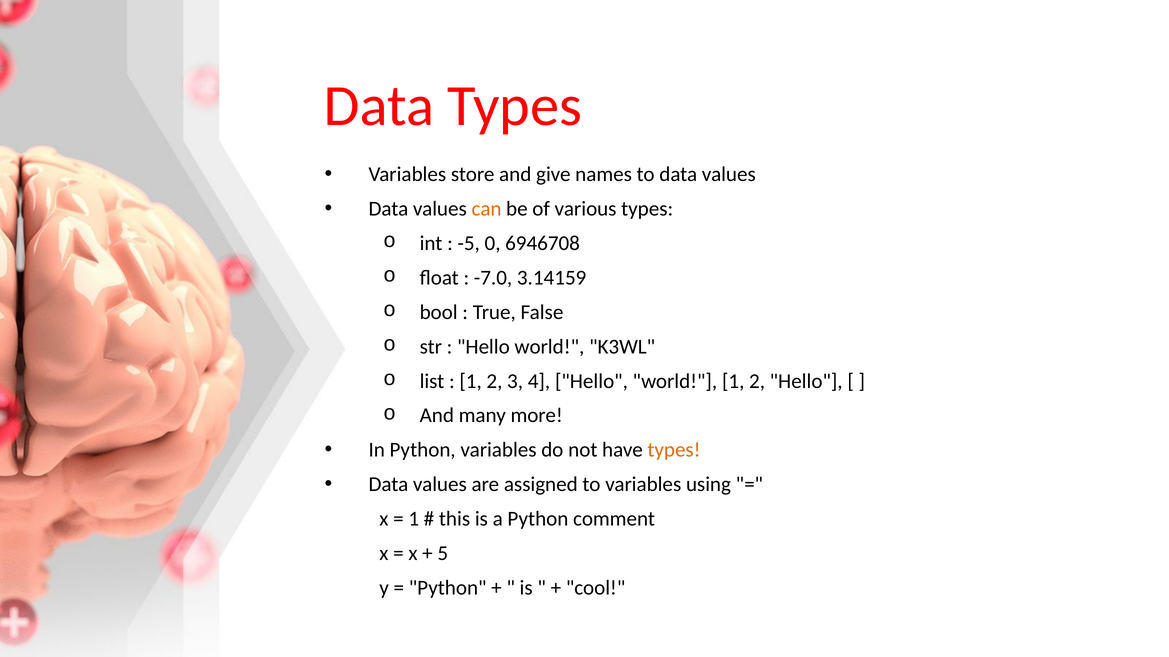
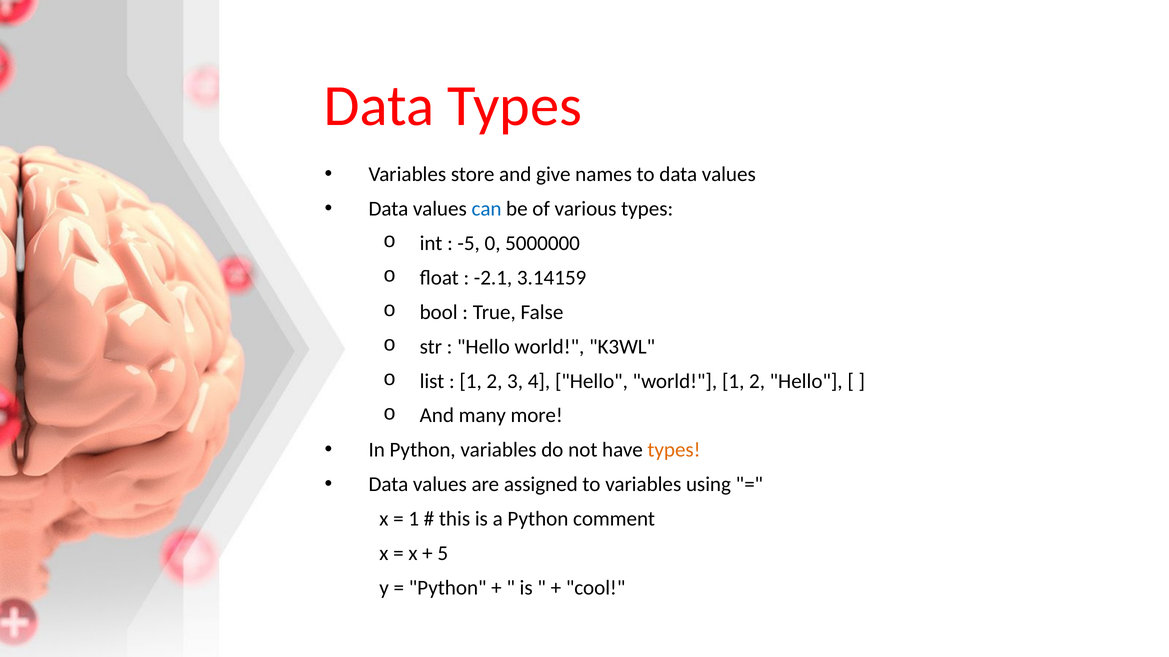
can colour: orange -> blue (487, 209)
6946708: 6946708 -> 5000000 (543, 244)
-7.0: -7.0 -> -2.1 (493, 278)
